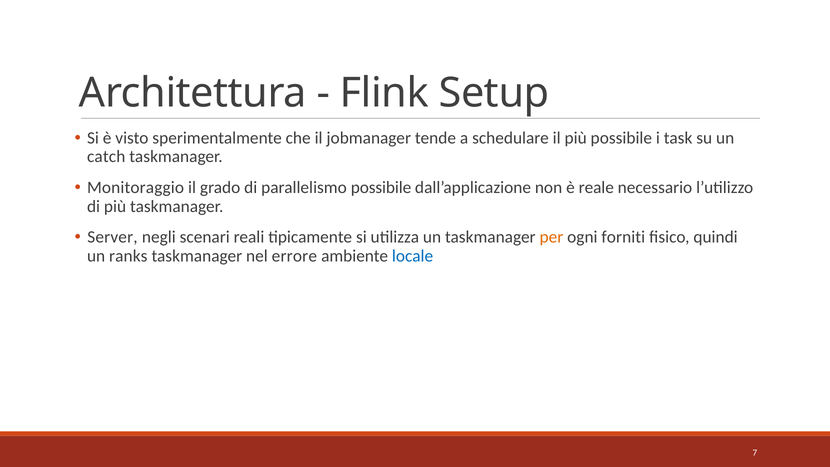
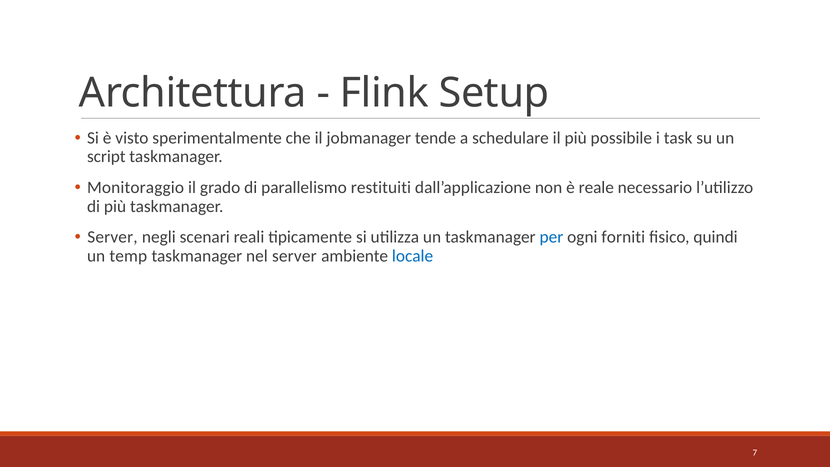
catch: catch -> script (106, 157)
parallelismo possibile: possibile -> restituiti (381, 188)
per colour: orange -> blue (551, 237)
ranks: ranks -> temp (128, 256)
nel errore: errore -> server (294, 256)
